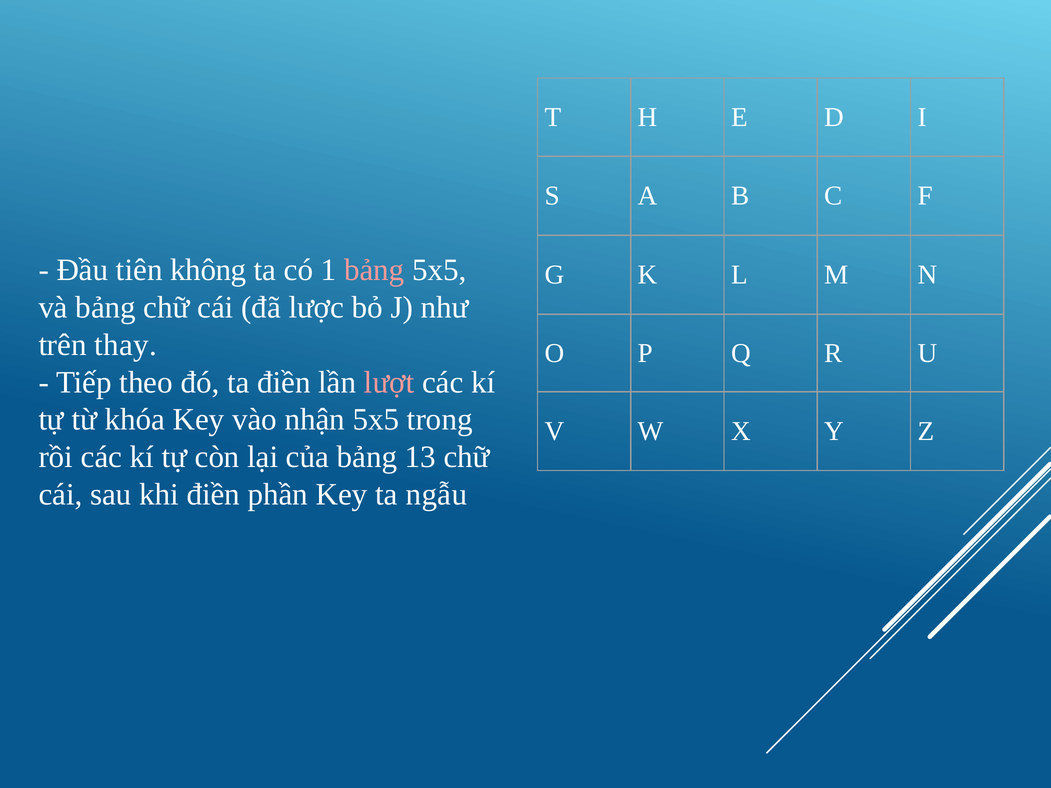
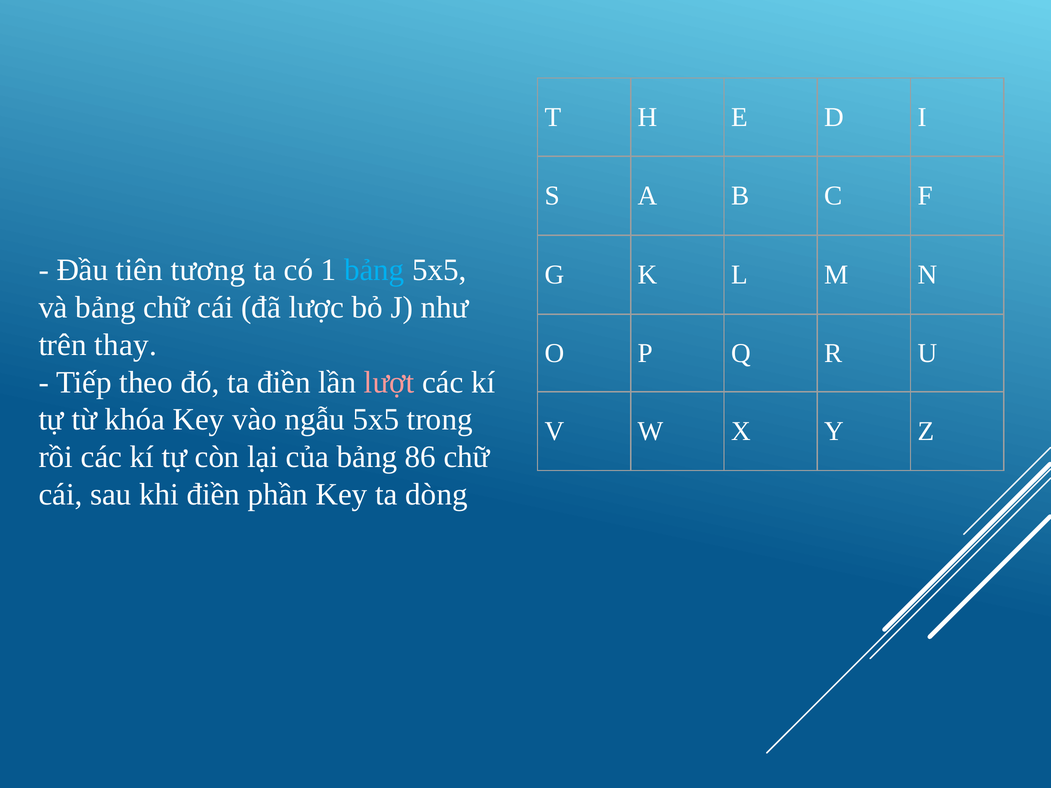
không: không -> tương (208, 270)
bảng colour: pink -> light blue (374, 270)
nhận: nhận -> ngẫu (315, 420)
13: 13 -> 86 (420, 457)
ngẫu: ngẫu -> dòng (437, 494)
